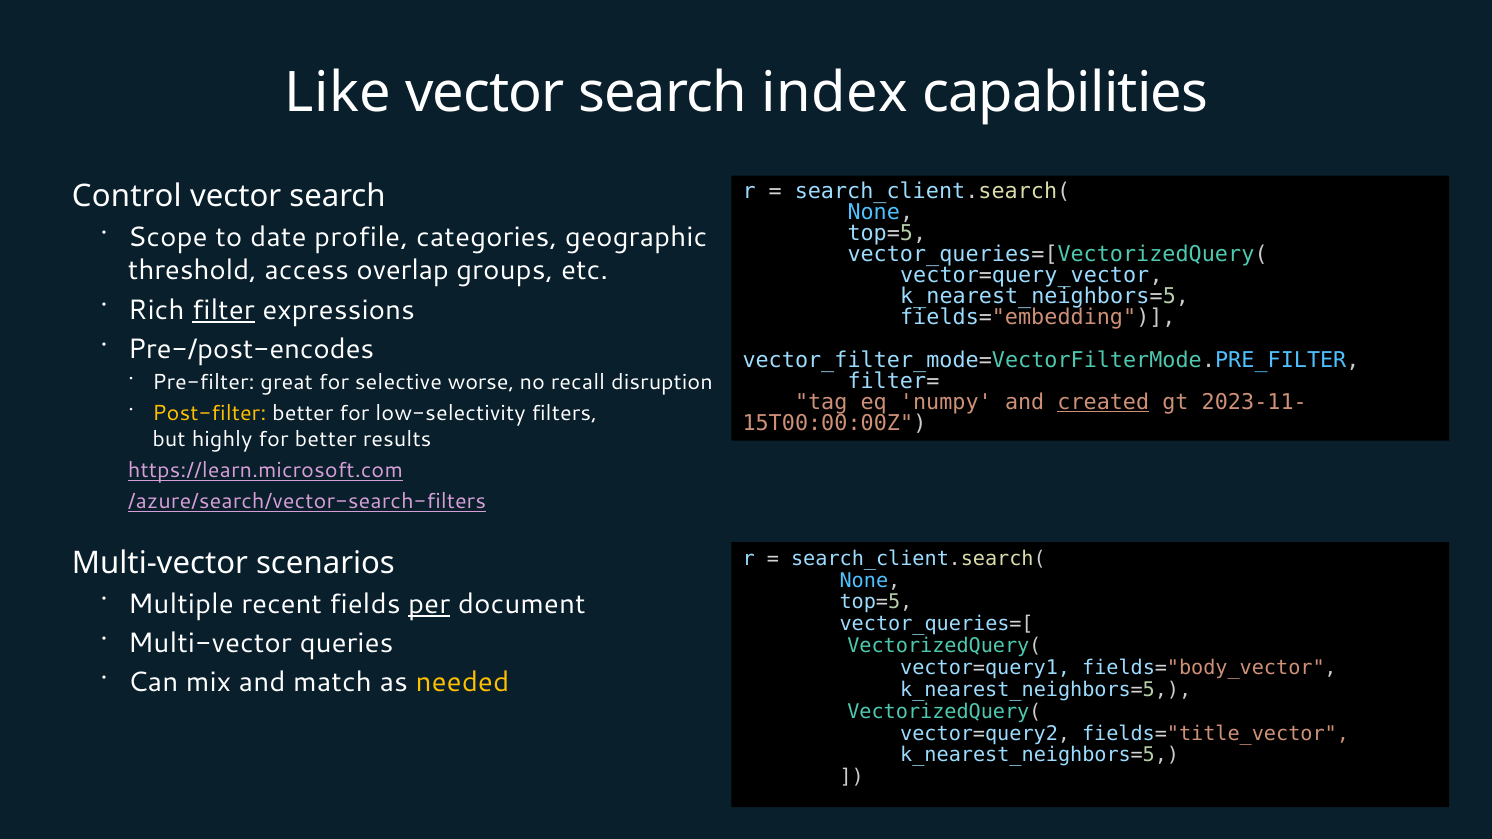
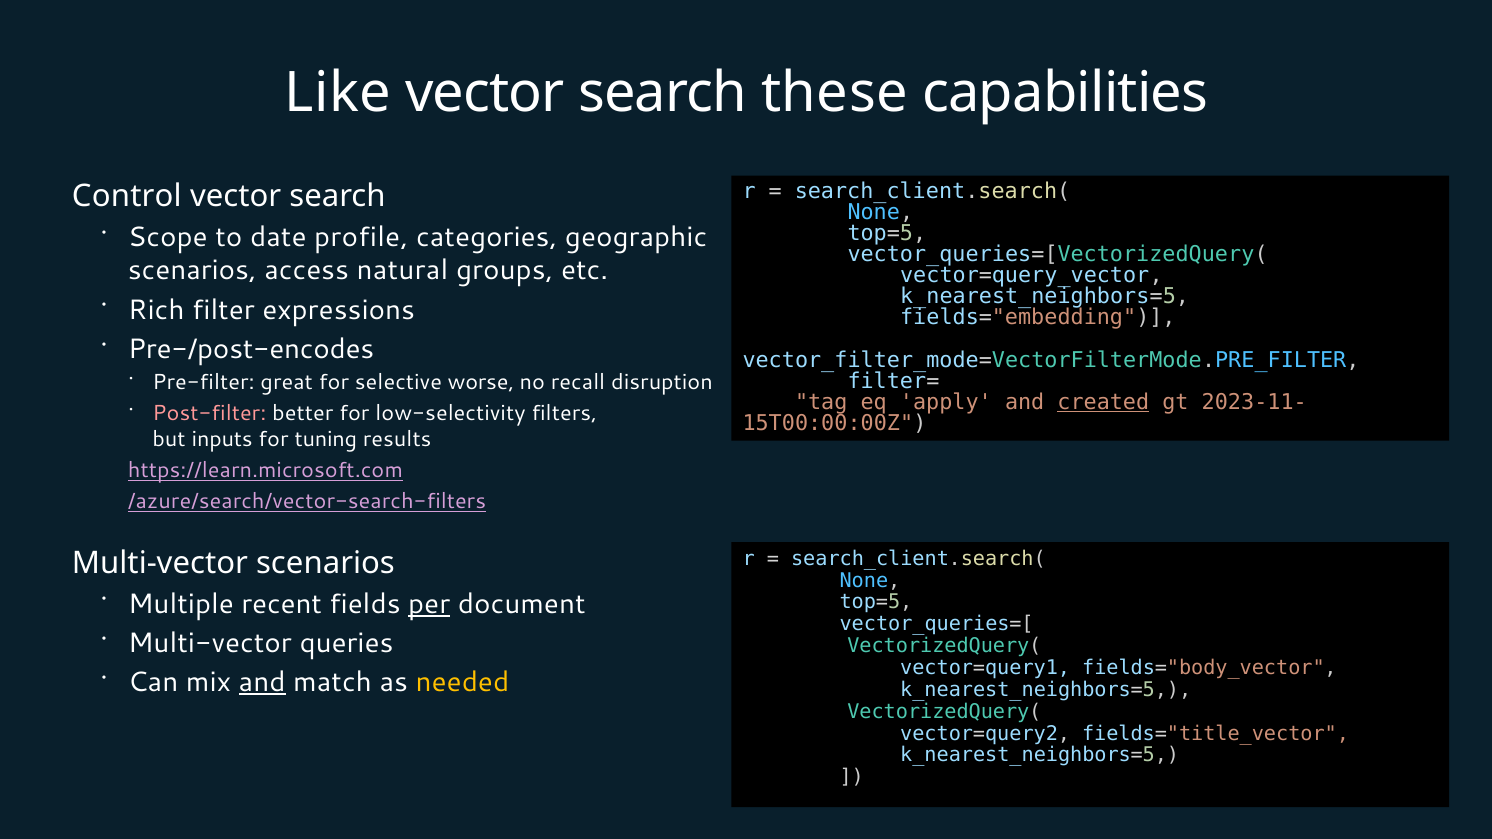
index: index -> these (835, 93)
threshold: threshold -> scenarios (192, 271)
overlap: overlap -> natural (402, 271)
filter underline: present -> none (224, 310)
numpy: numpy -> apply (946, 402)
Post-filter colour: yellow -> pink (209, 413)
highly: highly -> inputs (222, 440)
for better: better -> tuning (326, 440)
and underline: none -> present (262, 682)
